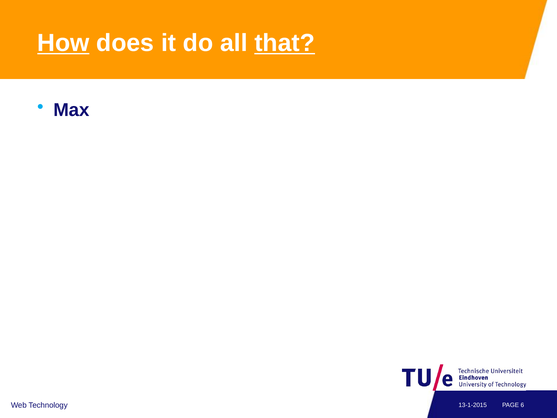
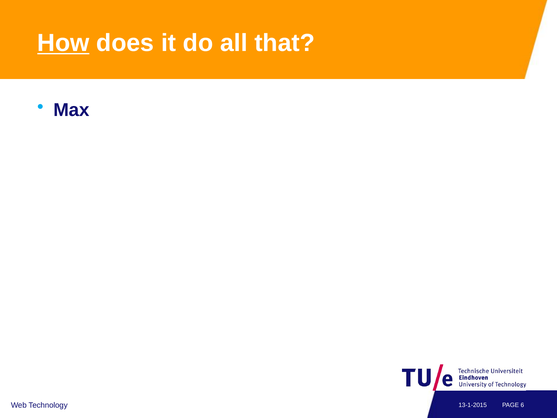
that underline: present -> none (285, 43)
